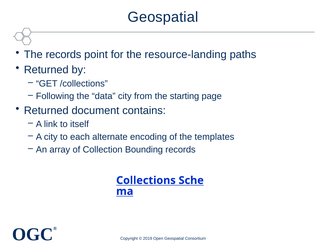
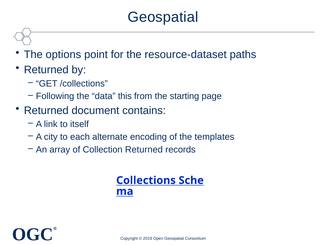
The records: records -> options (63, 55)
resource-landing: resource-landing -> resource-dataset (186, 55)
data city: city -> this (125, 96)
Collection Bounding: Bounding -> Returned (144, 149)
